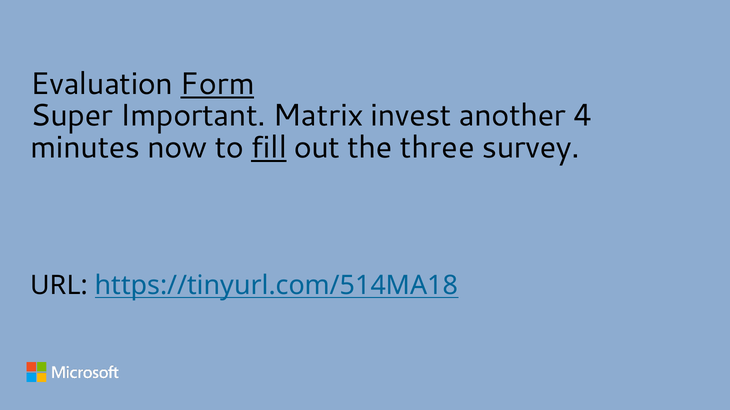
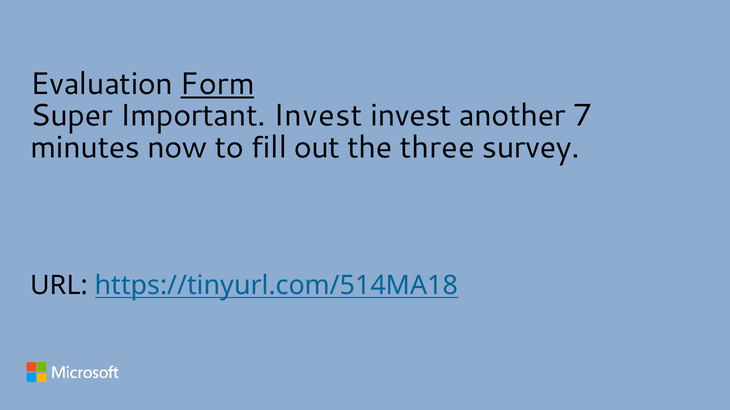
Important Matrix: Matrix -> Invest (318, 116)
4: 4 -> 7 (583, 116)
fill underline: present -> none (269, 148)
